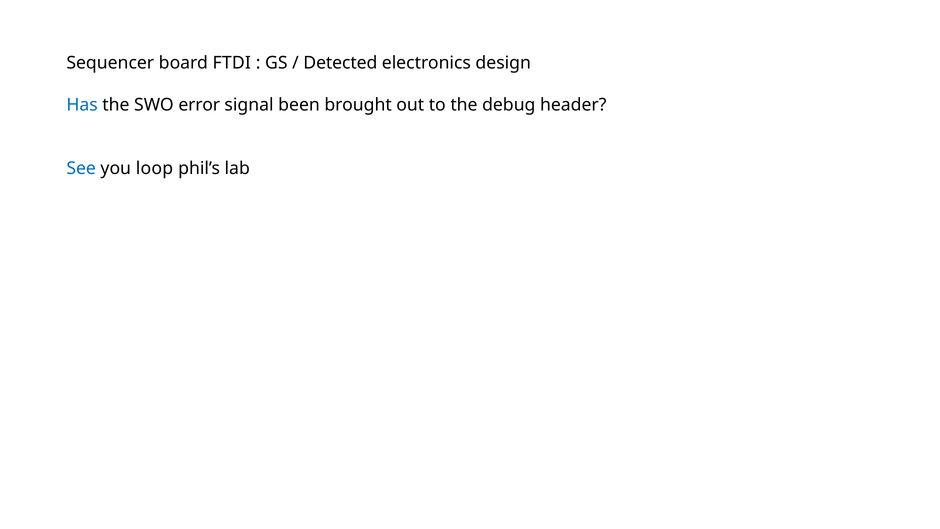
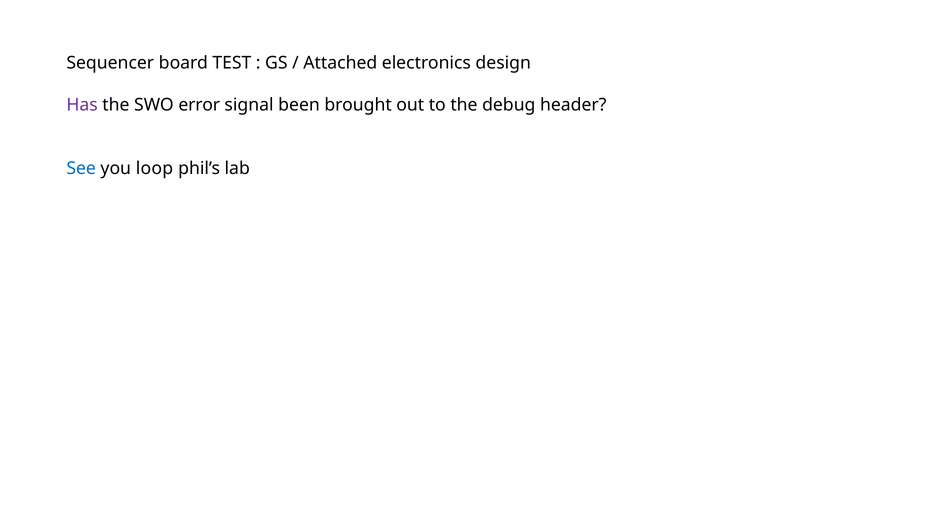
FTDI: FTDI -> TEST (232, 63)
Detected: Detected -> Attached (340, 63)
Has colour: blue -> purple (82, 105)
